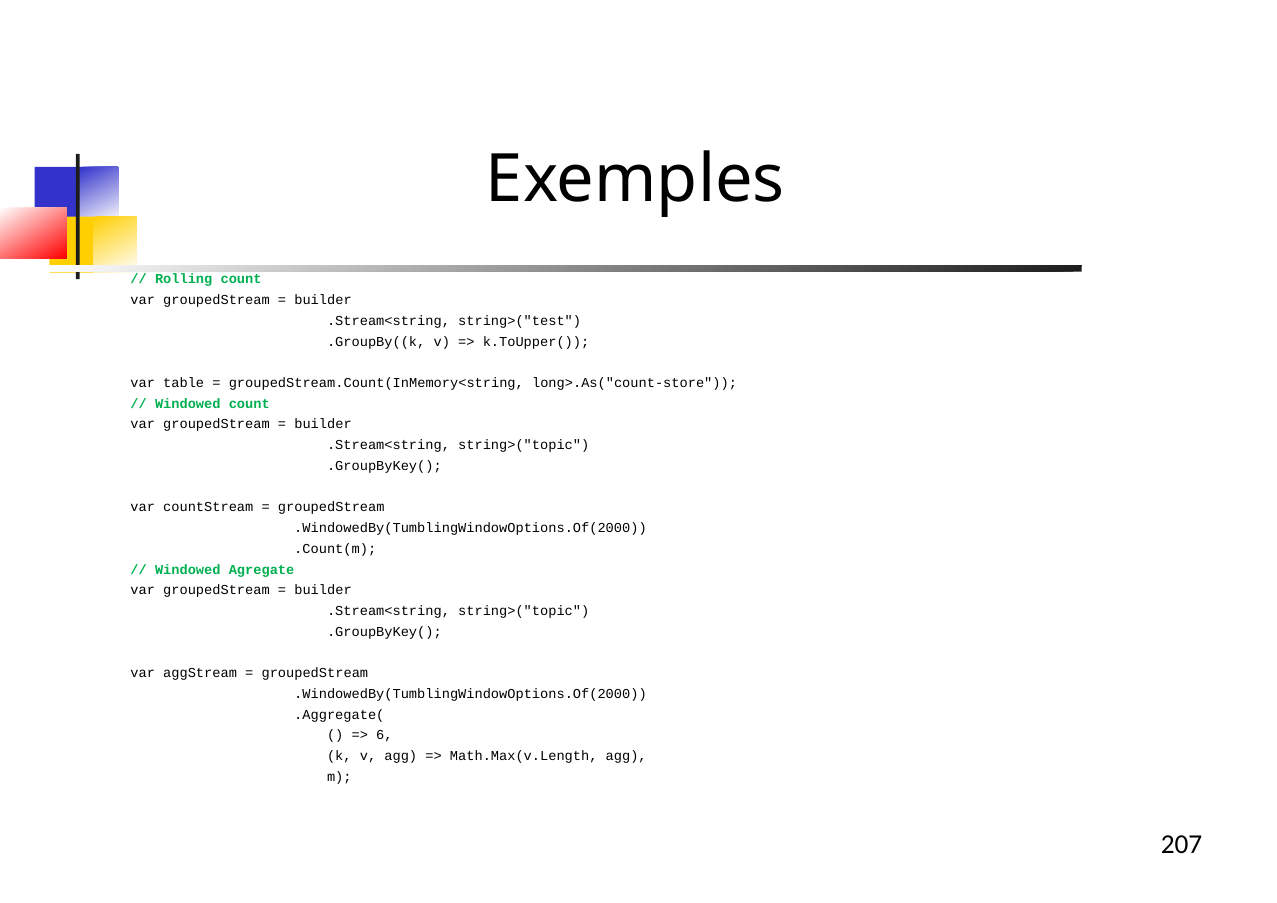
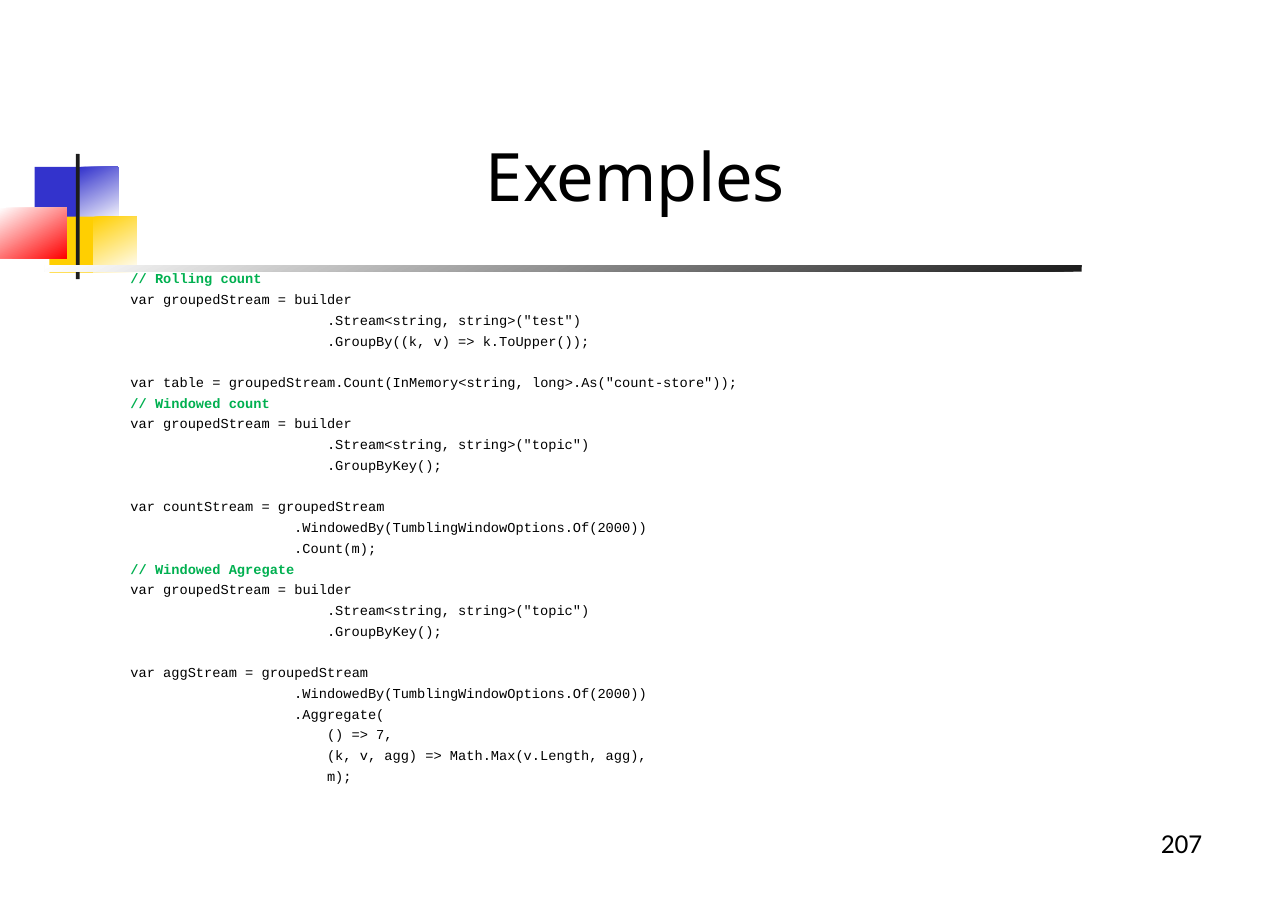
6: 6 -> 7 (384, 735)
